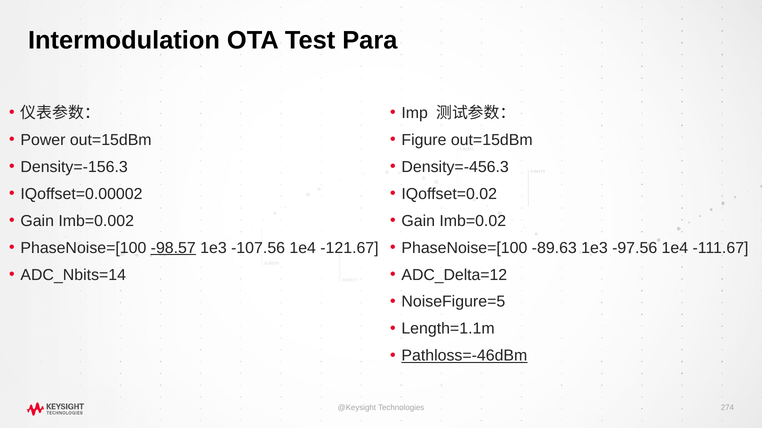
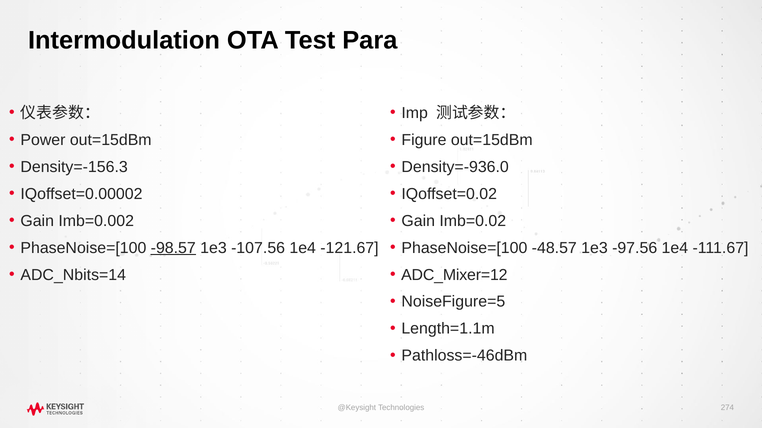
Density=-456.3: Density=-456.3 -> Density=-936.0 (455, 167)
-89.63: -89.63 -> -48.57 (554, 248)
ADC_Delta=12: ADC_Delta=12 -> ADC_Mixer=12 (454, 275)
Pathloss=-46dBm underline: present -> none (464, 356)
